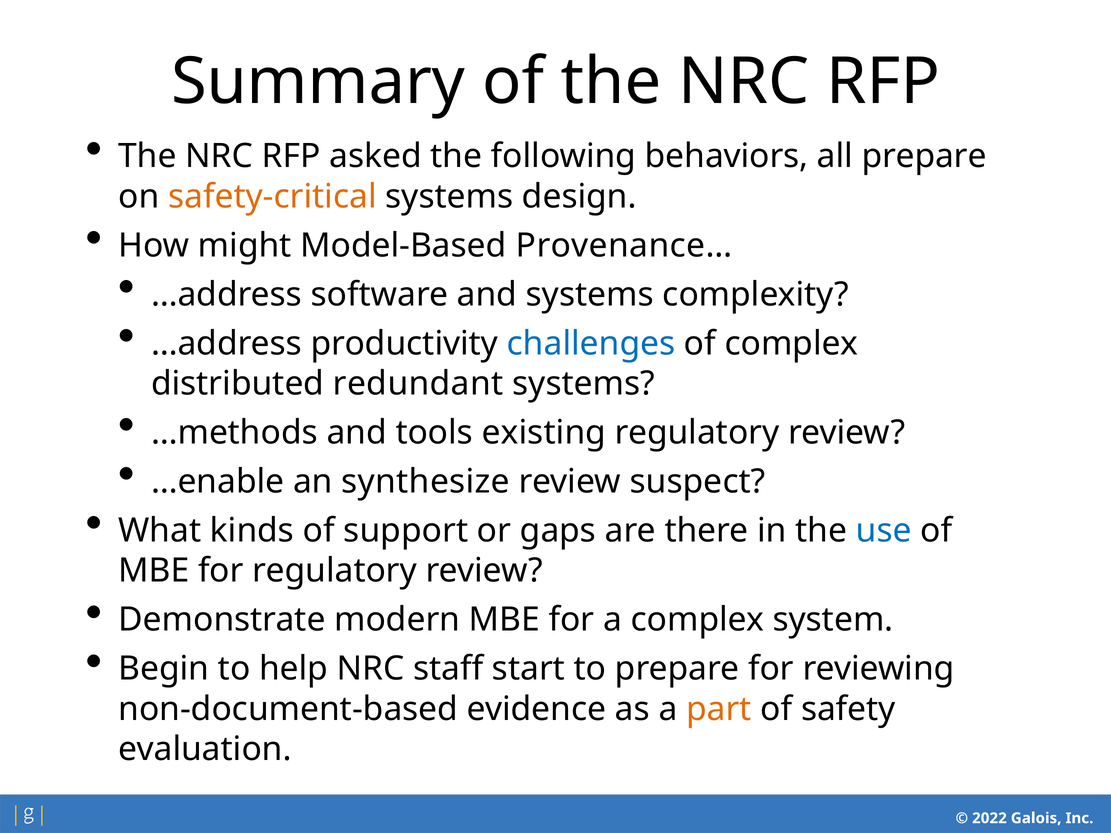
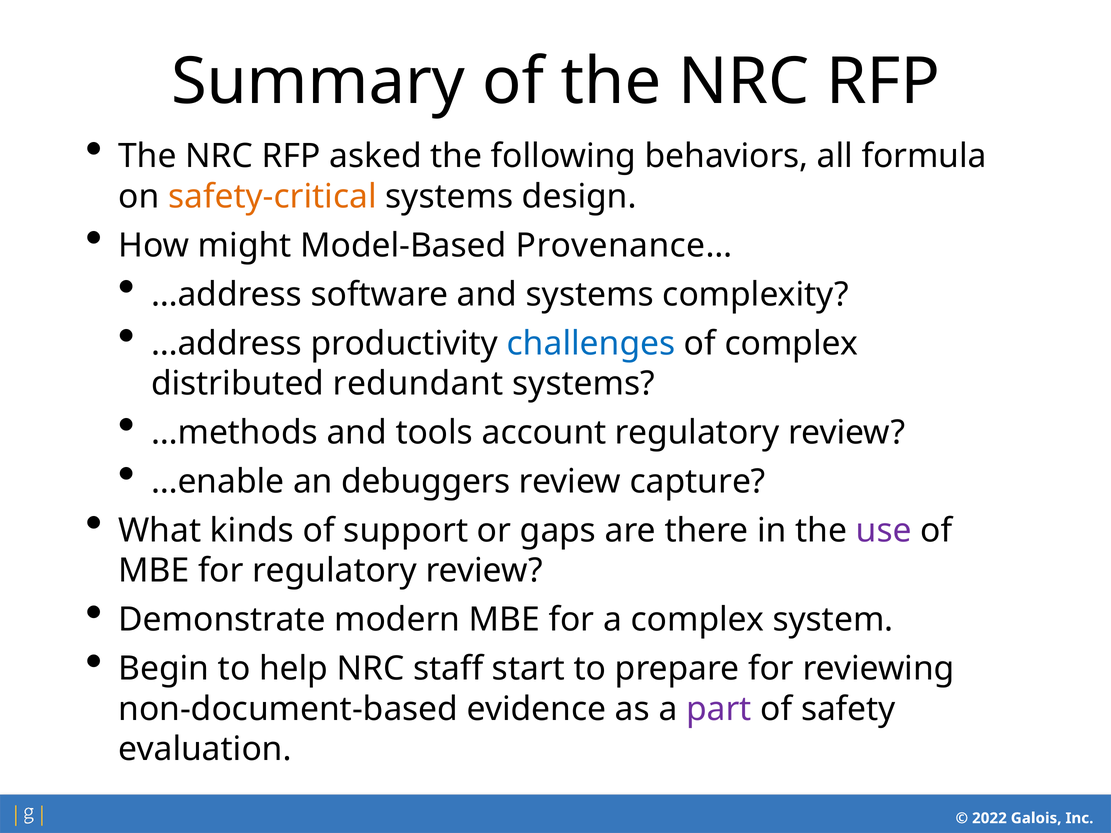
all prepare: prepare -> formula (924, 156)
existing: existing -> account (544, 433)
synthesize: synthesize -> debuggers (426, 482)
suspect: suspect -> capture (698, 482)
use colour: blue -> purple (884, 531)
part colour: orange -> purple (719, 709)
